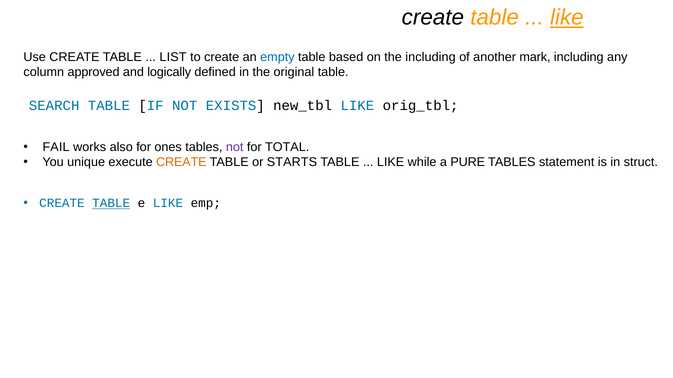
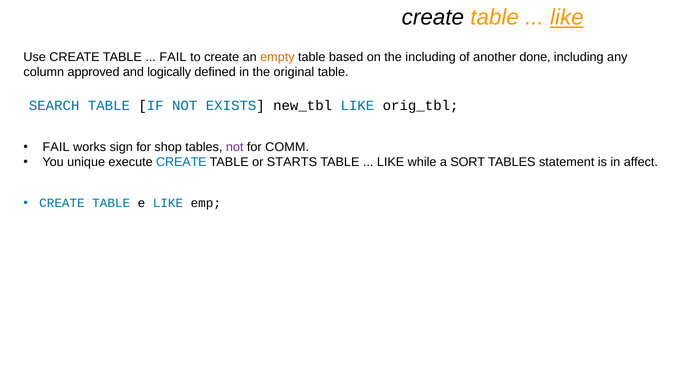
LIST: LIST -> FAIL (173, 57)
empty colour: blue -> orange (277, 57)
mark: mark -> done (535, 57)
also: also -> sign (121, 147)
ones: ones -> shop (168, 147)
TOTAL: TOTAL -> COMM (287, 147)
CREATE colour: orange -> blue (181, 163)
PURE: PURE -> SORT (468, 163)
struct: struct -> affect (641, 163)
TABLE underline: present -> none (111, 204)
